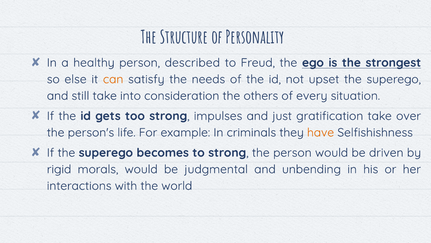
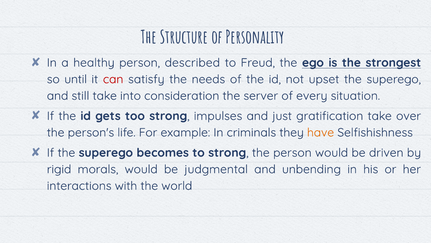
else: else -> until (76, 79)
can colour: orange -> red (113, 79)
others: others -> server (261, 96)
